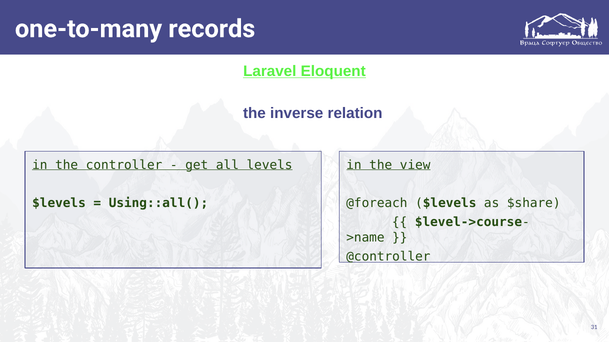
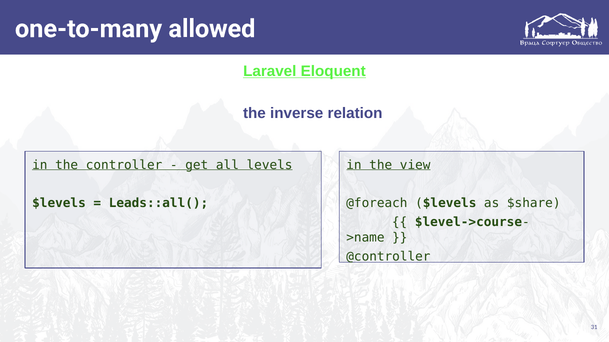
records: records -> allowed (212, 29)
Using::all(: Using::all( -> Leads::all( (158, 204)
